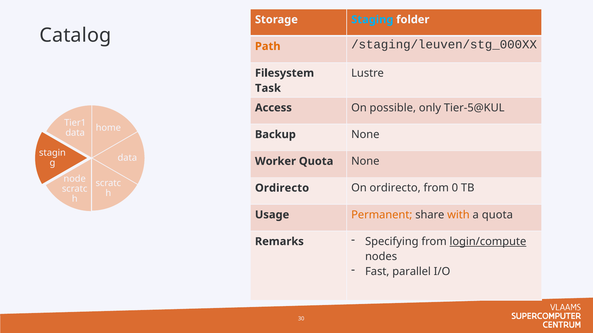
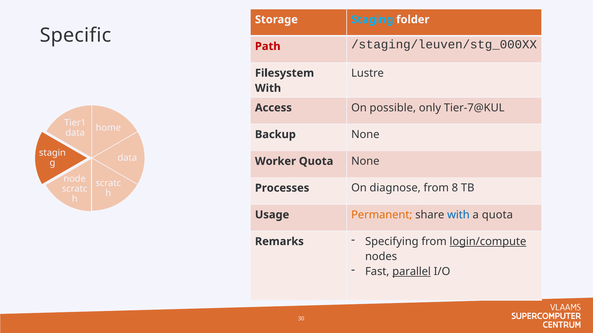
Catalog: Catalog -> Specific (75, 35)
Path colour: orange -> red (268, 46)
Task: Task -> With (268, 88)
Tier-5@KUL: Tier-5@KUL -> Tier-7@KUL (474, 108)
Ordirecto: Ordirecto -> Processes (282, 188)
On ordirecto: ordirecto -> diagnose (395, 188)
0: 0 -> 8 (455, 188)
with colour: orange -> blue (458, 215)
parallel underline: none -> present (412, 272)
